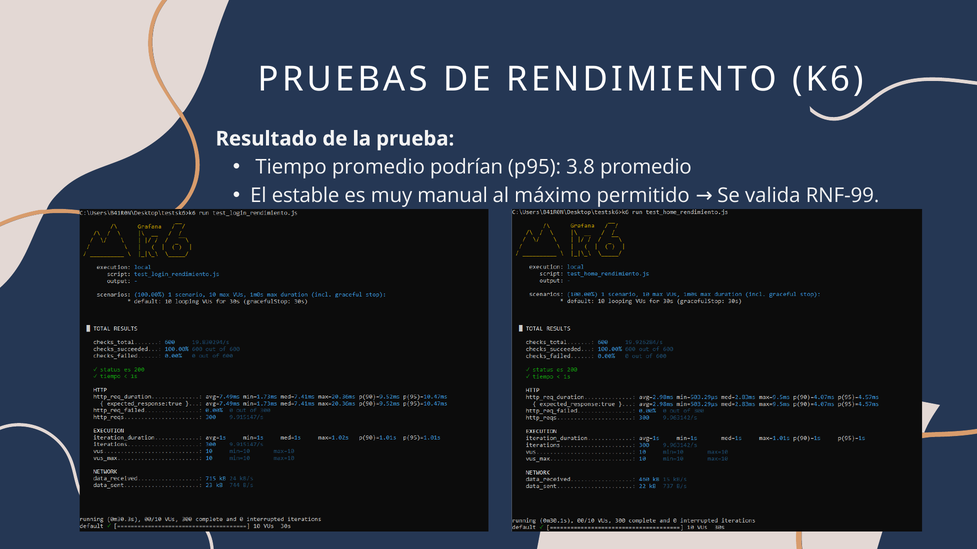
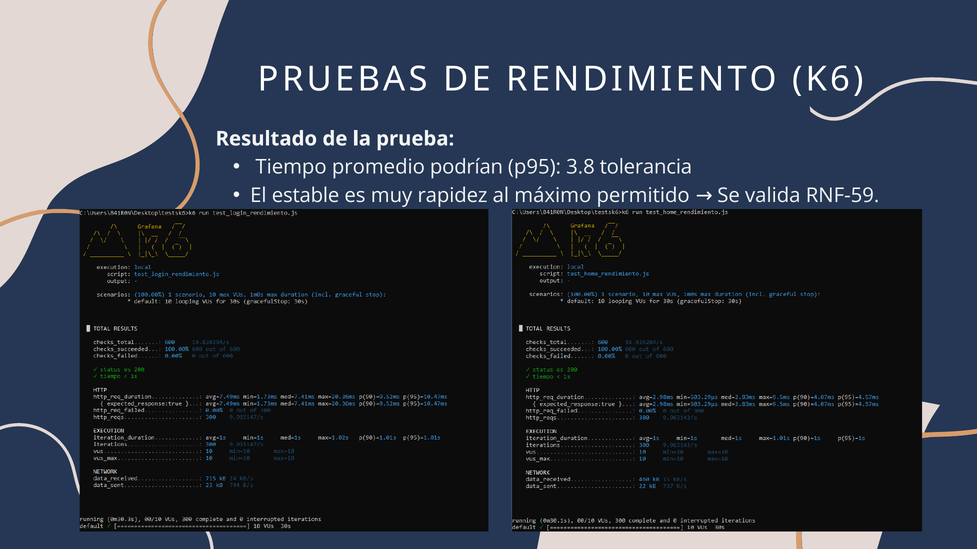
3.8 promedio: promedio -> tolerancia (646, 167)
manual: manual -> rapidez (453, 196)
RNF-99: RNF-99 -> RNF-59 (843, 196)
